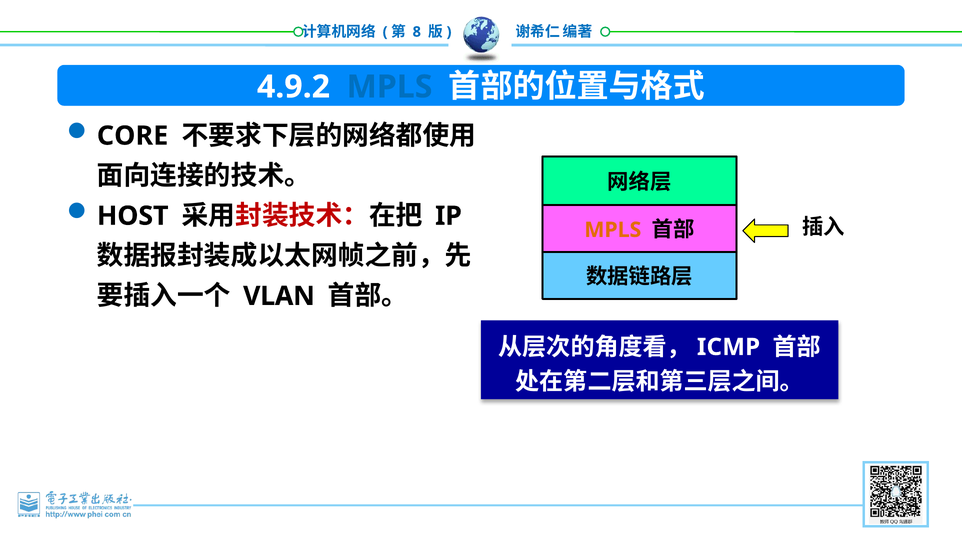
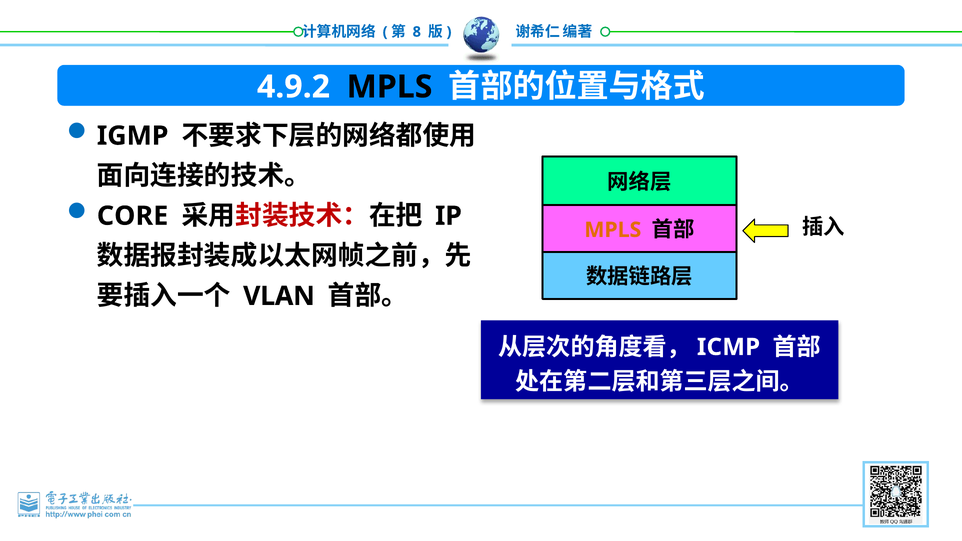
MPLS colour: blue -> black (390, 87)
CORE: CORE -> IGMP (133, 136)
HOST: HOST -> CORE (133, 216)
